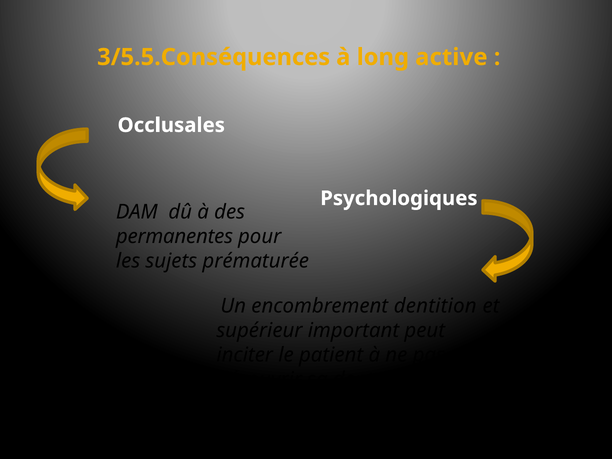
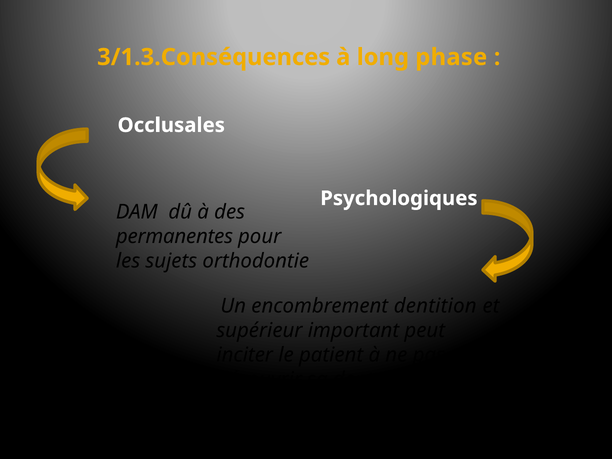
3/5.5.Conséquences: 3/5.5.Conséquences -> 3/1.3.Conséquences (214, 57)
active: active -> phase (451, 57)
prématurée: prématurée -> orthodontie (256, 261)
